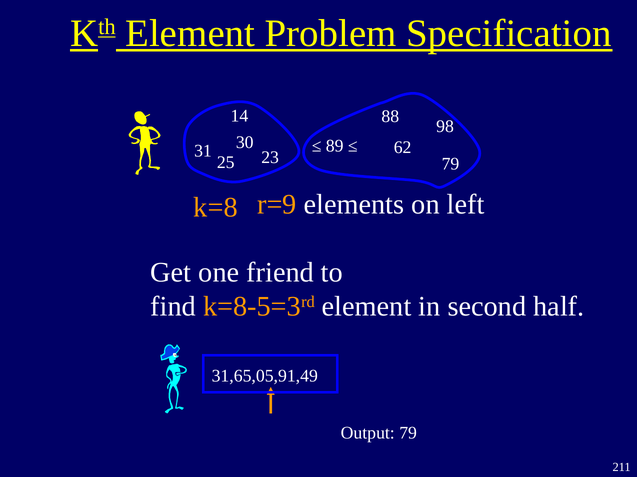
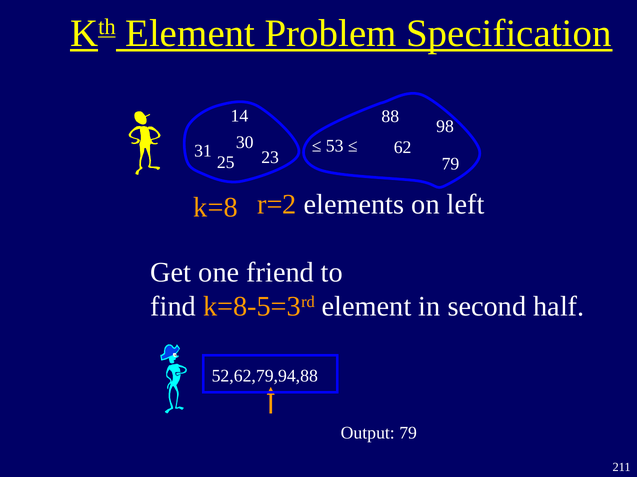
89: 89 -> 53 (335, 146)
r=9: r=9 -> r=2 (277, 205)
31,65,05,91,49: 31,65,05,91,49 -> 52,62,79,94,88 (265, 377)
